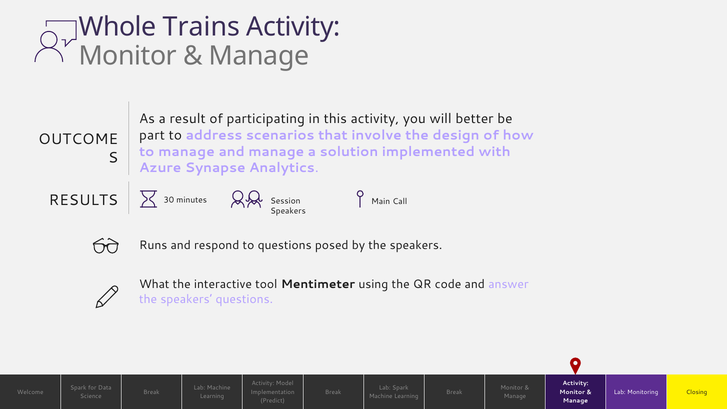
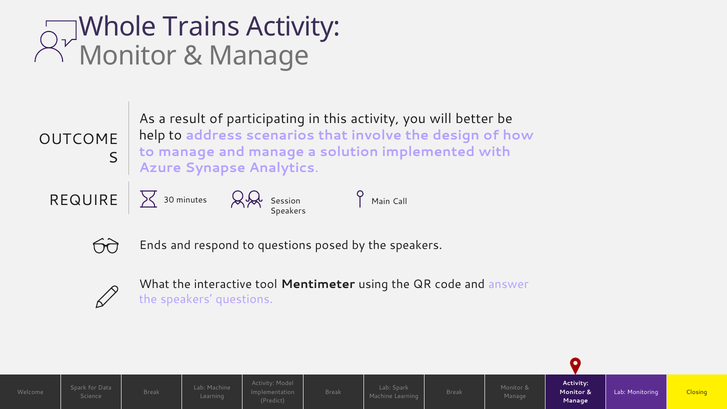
part: part -> help (152, 135)
RESULTS: RESULTS -> REQUIRE (83, 200)
Runs: Runs -> Ends (153, 245)
